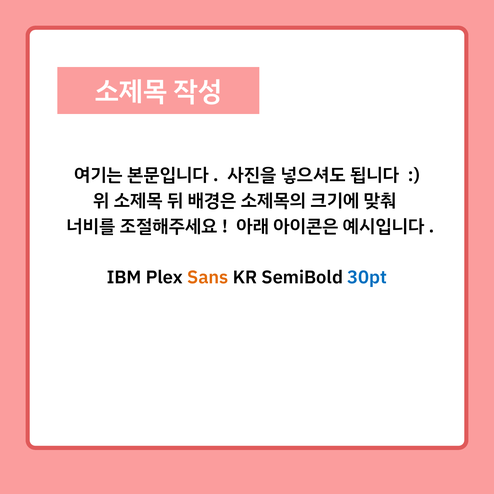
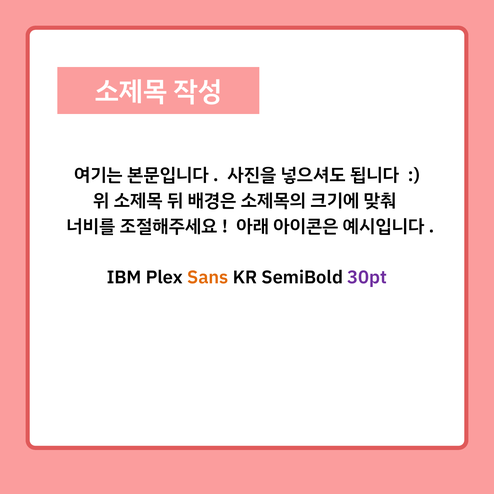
30pt colour: blue -> purple (367, 278)
